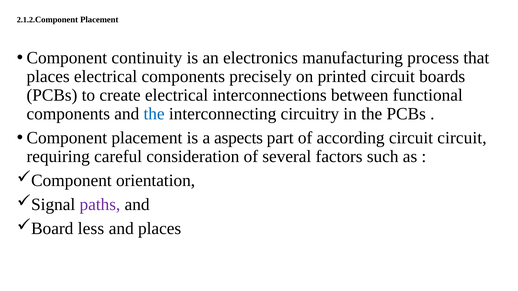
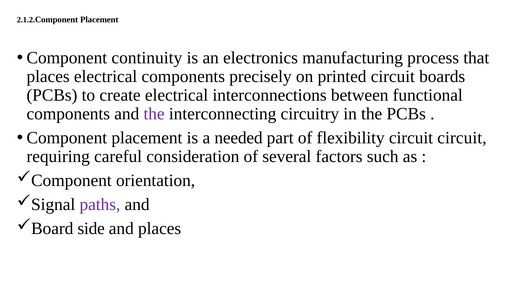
the colour: blue -> purple (154, 114)
aspects: aspects -> needed (239, 138)
according: according -> flexibility (351, 138)
less: less -> side (91, 229)
